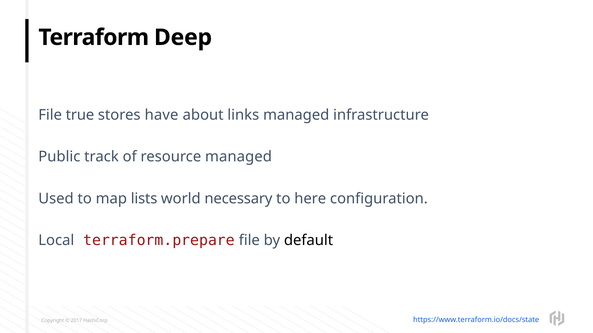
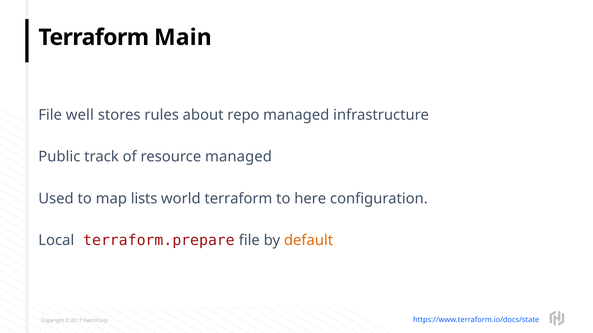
Deep: Deep -> Main (183, 37)
true: true -> well (80, 115)
have: have -> rules (162, 115)
links: links -> repo (243, 115)
world necessary: necessary -> terraform (238, 199)
default colour: black -> orange (309, 241)
